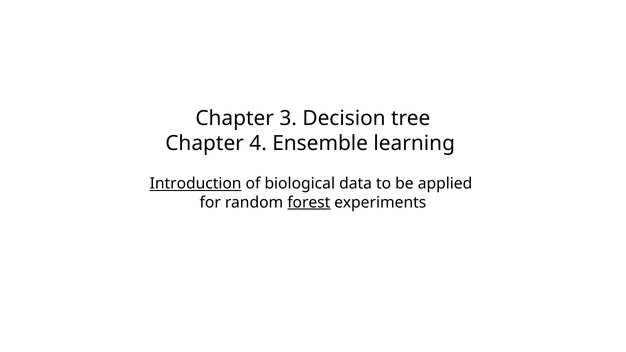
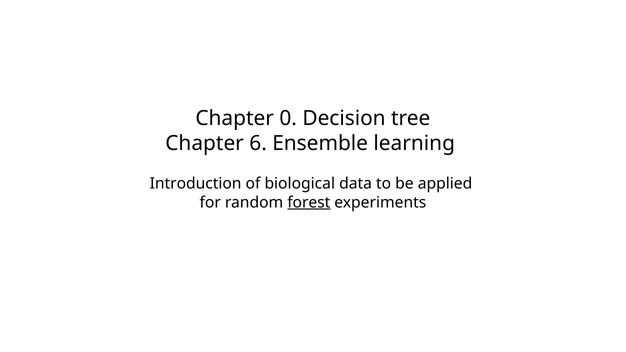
3: 3 -> 0 (288, 118)
4: 4 -> 6 (258, 143)
Introduction underline: present -> none (196, 184)
